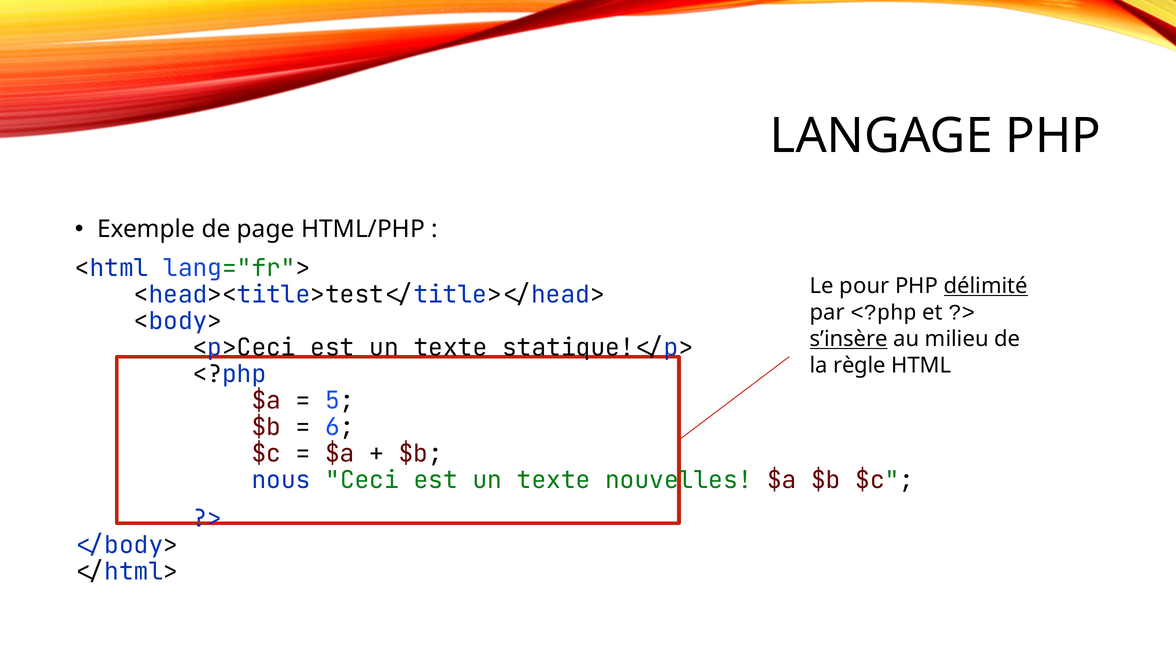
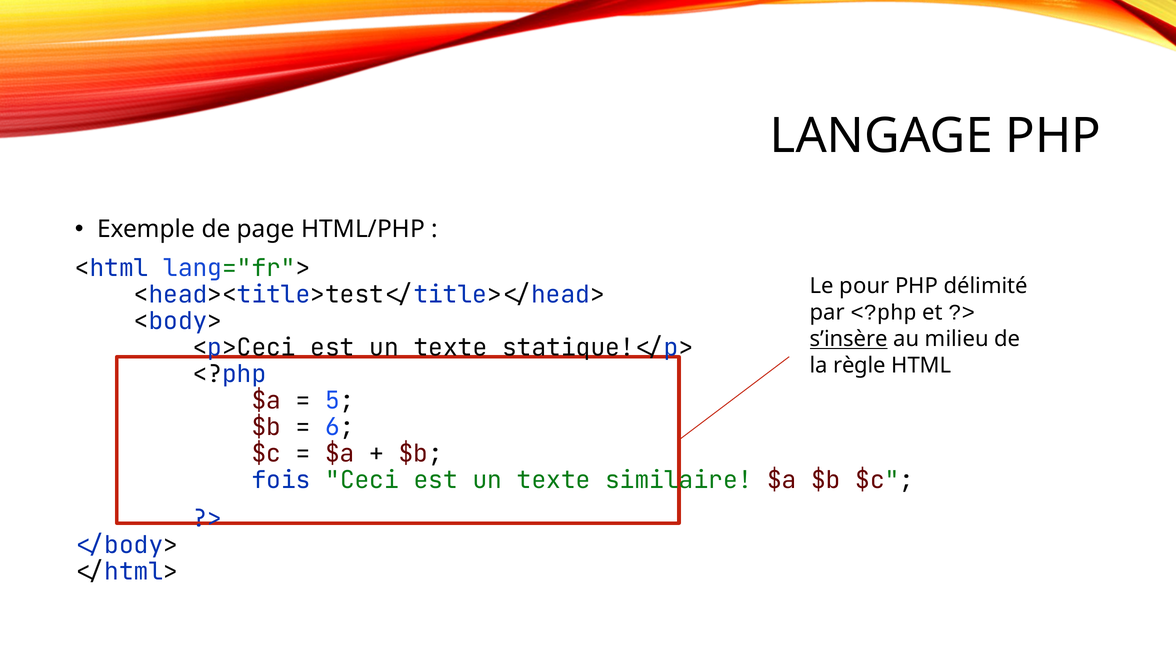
délimité underline: present -> none (986, 286)
nous: nous -> fois (281, 480)
nouvelles: nouvelles -> similaire (679, 480)
